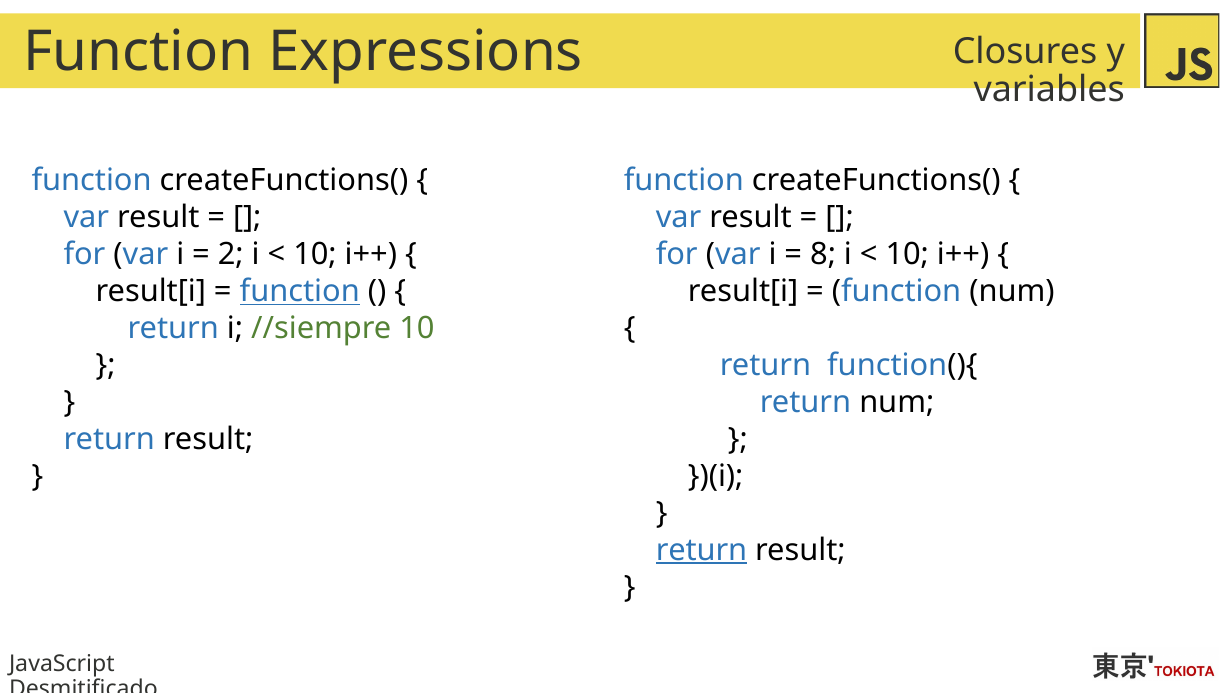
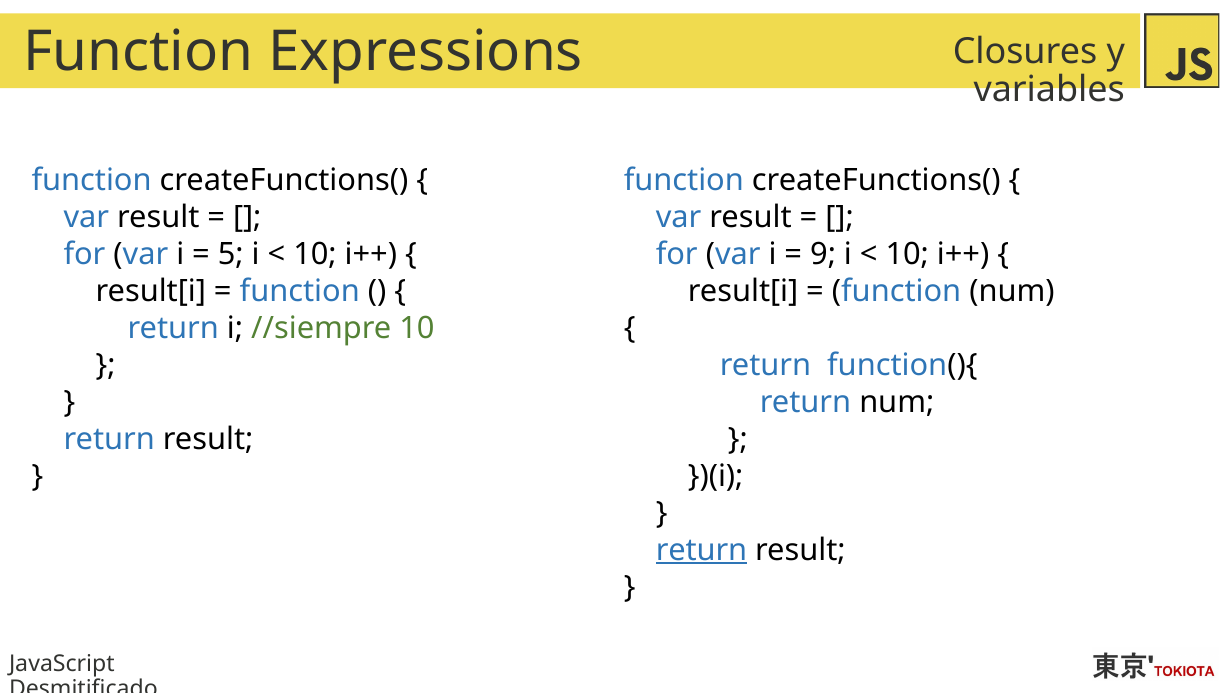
2: 2 -> 5 (231, 254)
8: 8 -> 9 (823, 254)
function underline: present -> none (300, 291)
